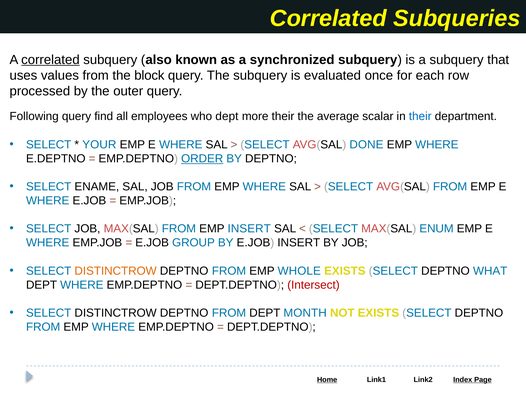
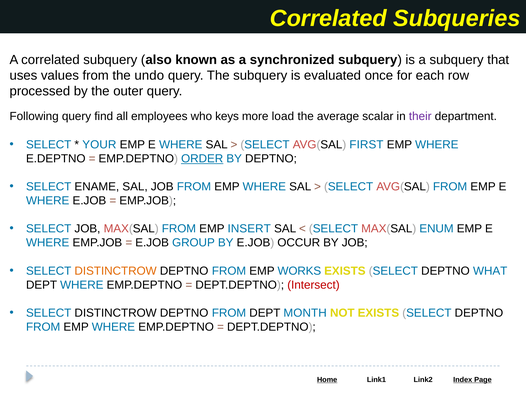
correlated underline: present -> none (50, 60)
block: block -> undo (149, 75)
who dept: dept -> keys (227, 116)
more their: their -> load (283, 116)
their colour: blue -> purple (420, 116)
DONE: DONE -> FIRST (366, 144)
E.JOB INSERT: INSERT -> OCCUR (299, 242)
WHOLE: WHOLE -> WORKS (299, 271)
